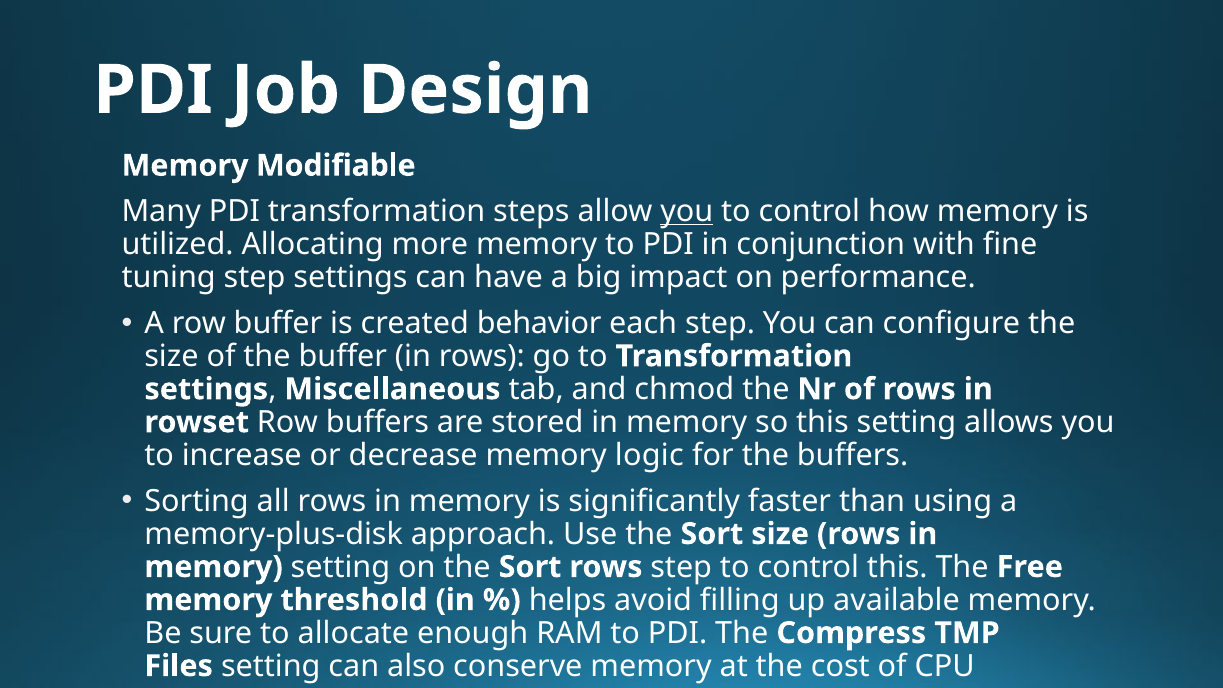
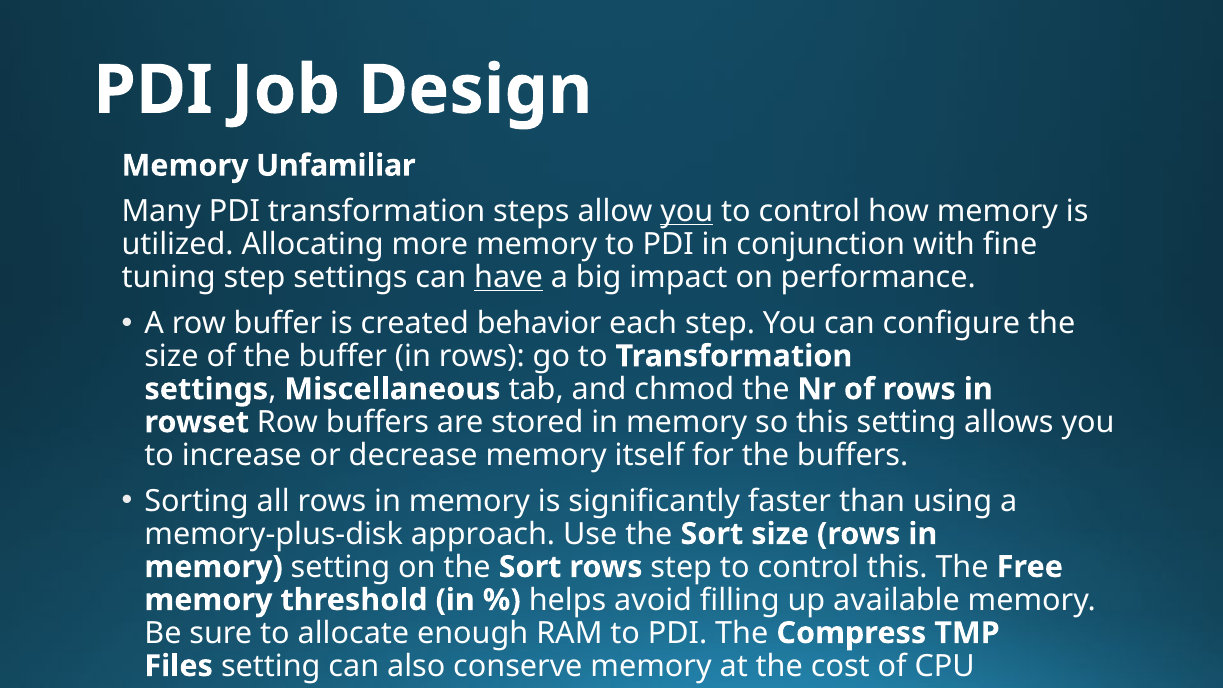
Modifiable: Modifiable -> Unfamiliar (336, 166)
have underline: none -> present (509, 277)
logic: logic -> itself (649, 455)
